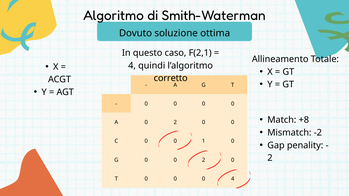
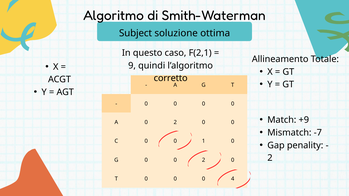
Dovuto: Dovuto -> Subject (136, 33)
4: 4 -> 9 (132, 66)
+8: +8 -> +9 (304, 120)
-2: -2 -> -7 (318, 133)
